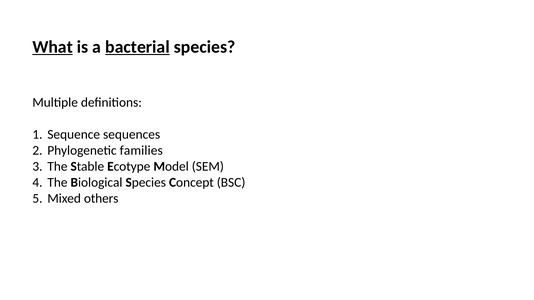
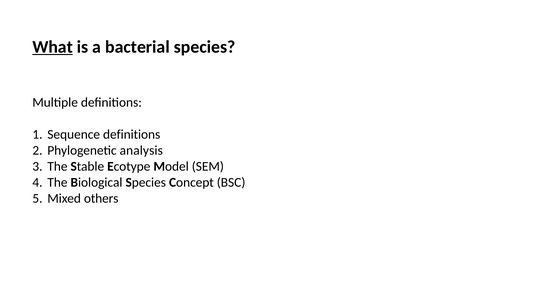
bacterial underline: present -> none (137, 47)
Sequence sequences: sequences -> definitions (132, 134)
families: families -> analysis (141, 151)
